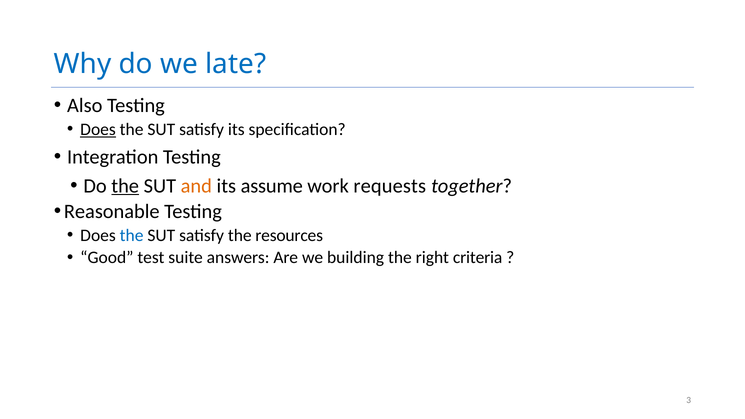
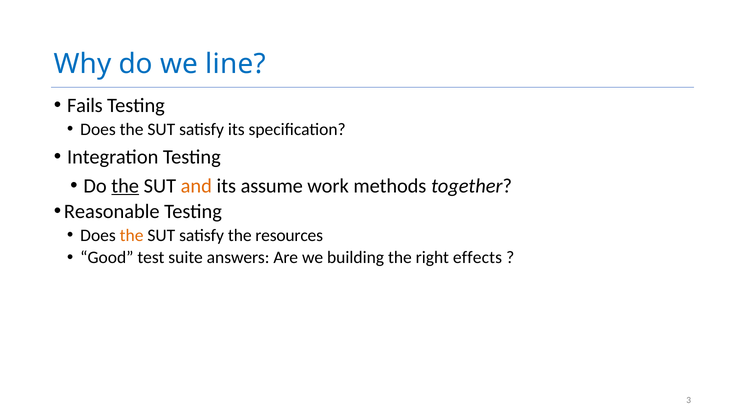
late: late -> line (236, 64)
Also: Also -> Fails (85, 105)
Does underline: present -> none (98, 129)
requests: requests -> methods (390, 186)
the colour: blue -> orange (132, 235)
criteria: criteria -> effects (477, 258)
